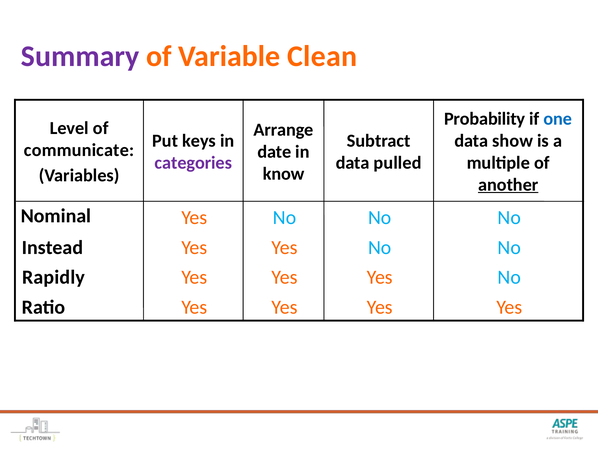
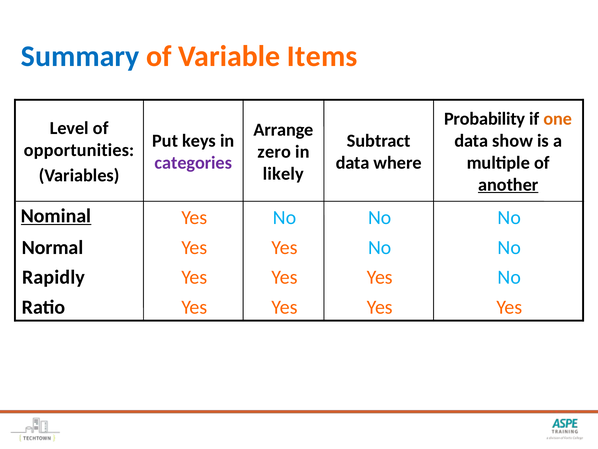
Summary colour: purple -> blue (80, 56)
Clean: Clean -> Items (322, 56)
one colour: blue -> orange (558, 119)
communicate: communicate -> opportunities (79, 150)
date: date -> zero (274, 152)
pulled: pulled -> where (398, 163)
know: know -> likely (283, 174)
Nominal underline: none -> present (56, 216)
Instead: Instead -> Normal (53, 247)
